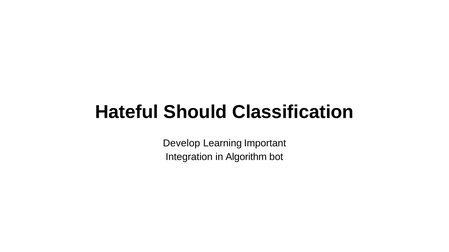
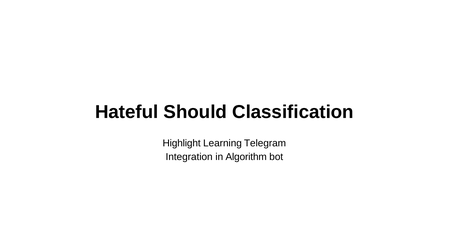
Develop: Develop -> Highlight (182, 143)
Important: Important -> Telegram (265, 143)
